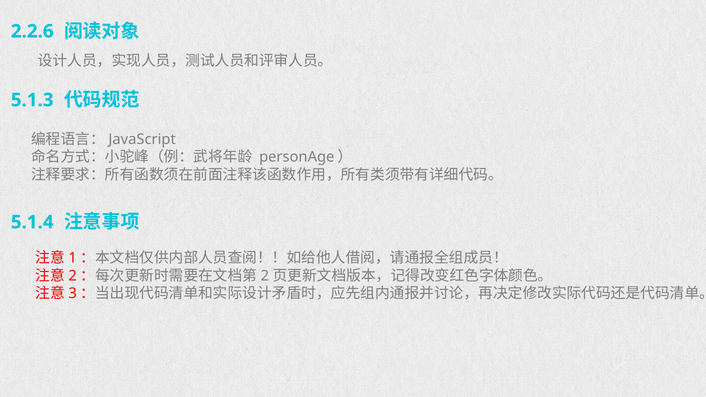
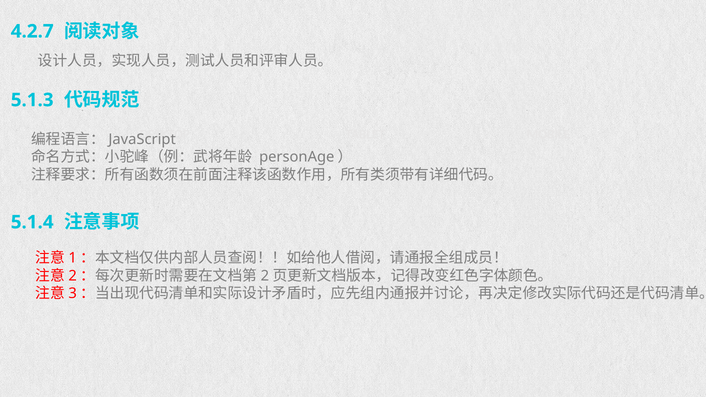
2.2.6: 2.2.6 -> 4.2.7 (32, 31)
